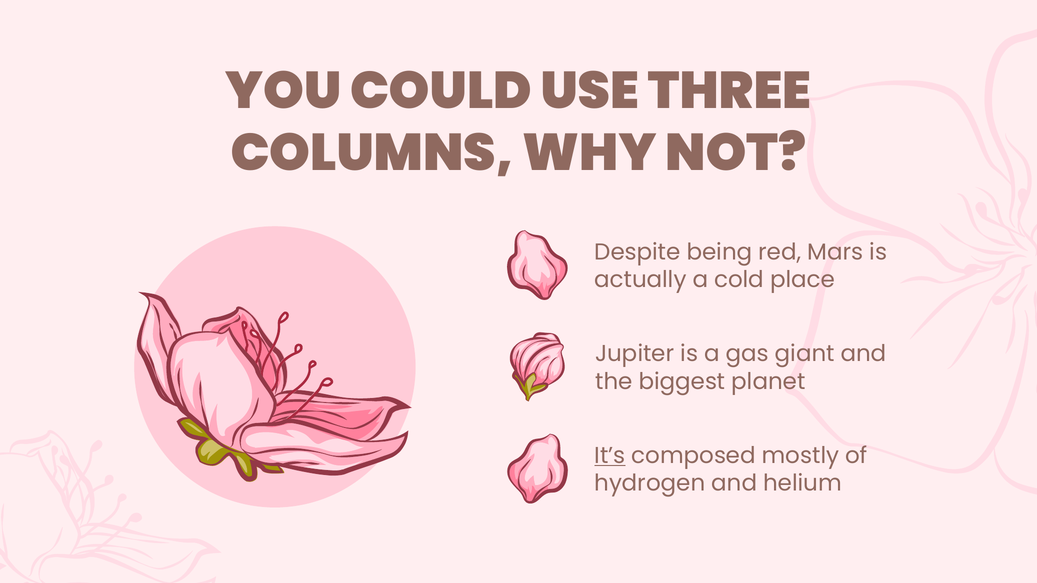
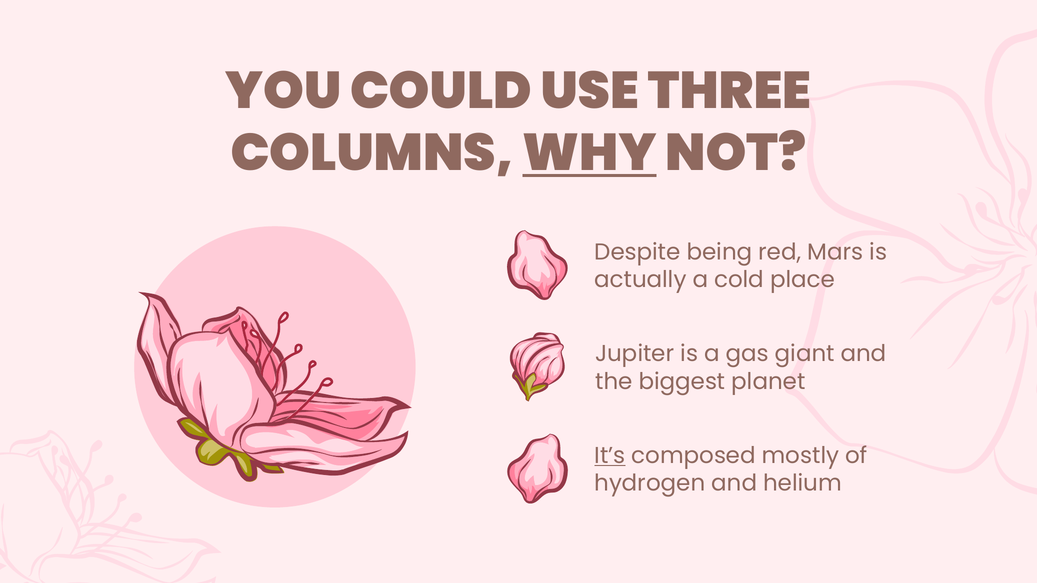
WHY underline: none -> present (589, 153)
